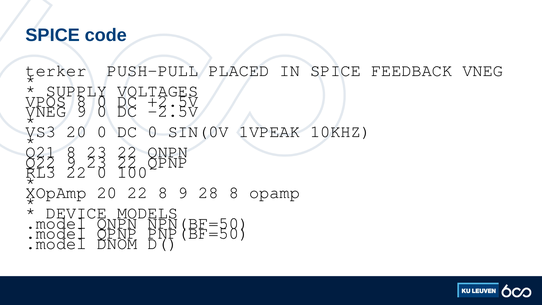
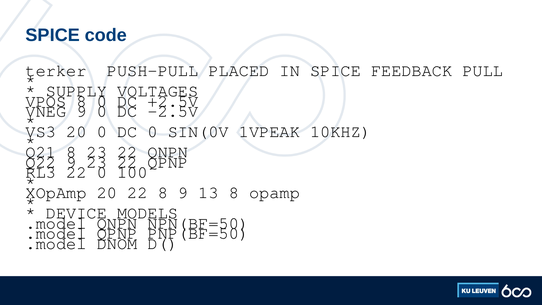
FEEDBACK VNEG: VNEG -> PULL (483, 71)
28: 28 -> 13 (208, 193)
